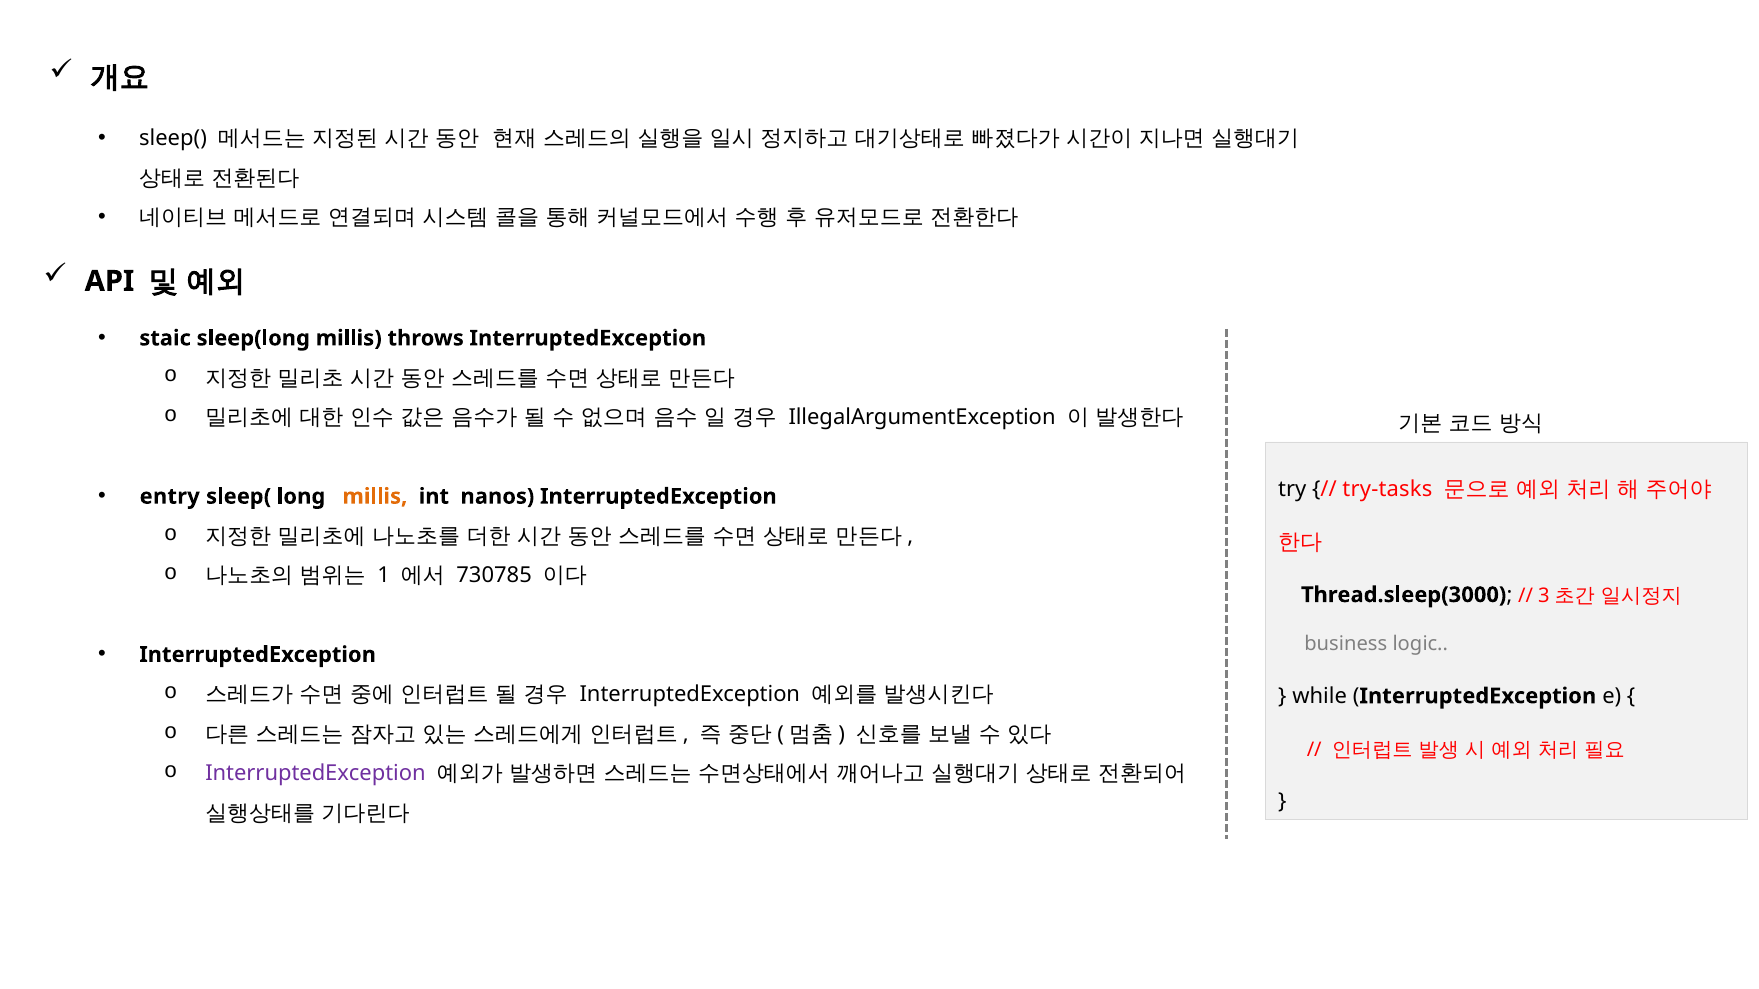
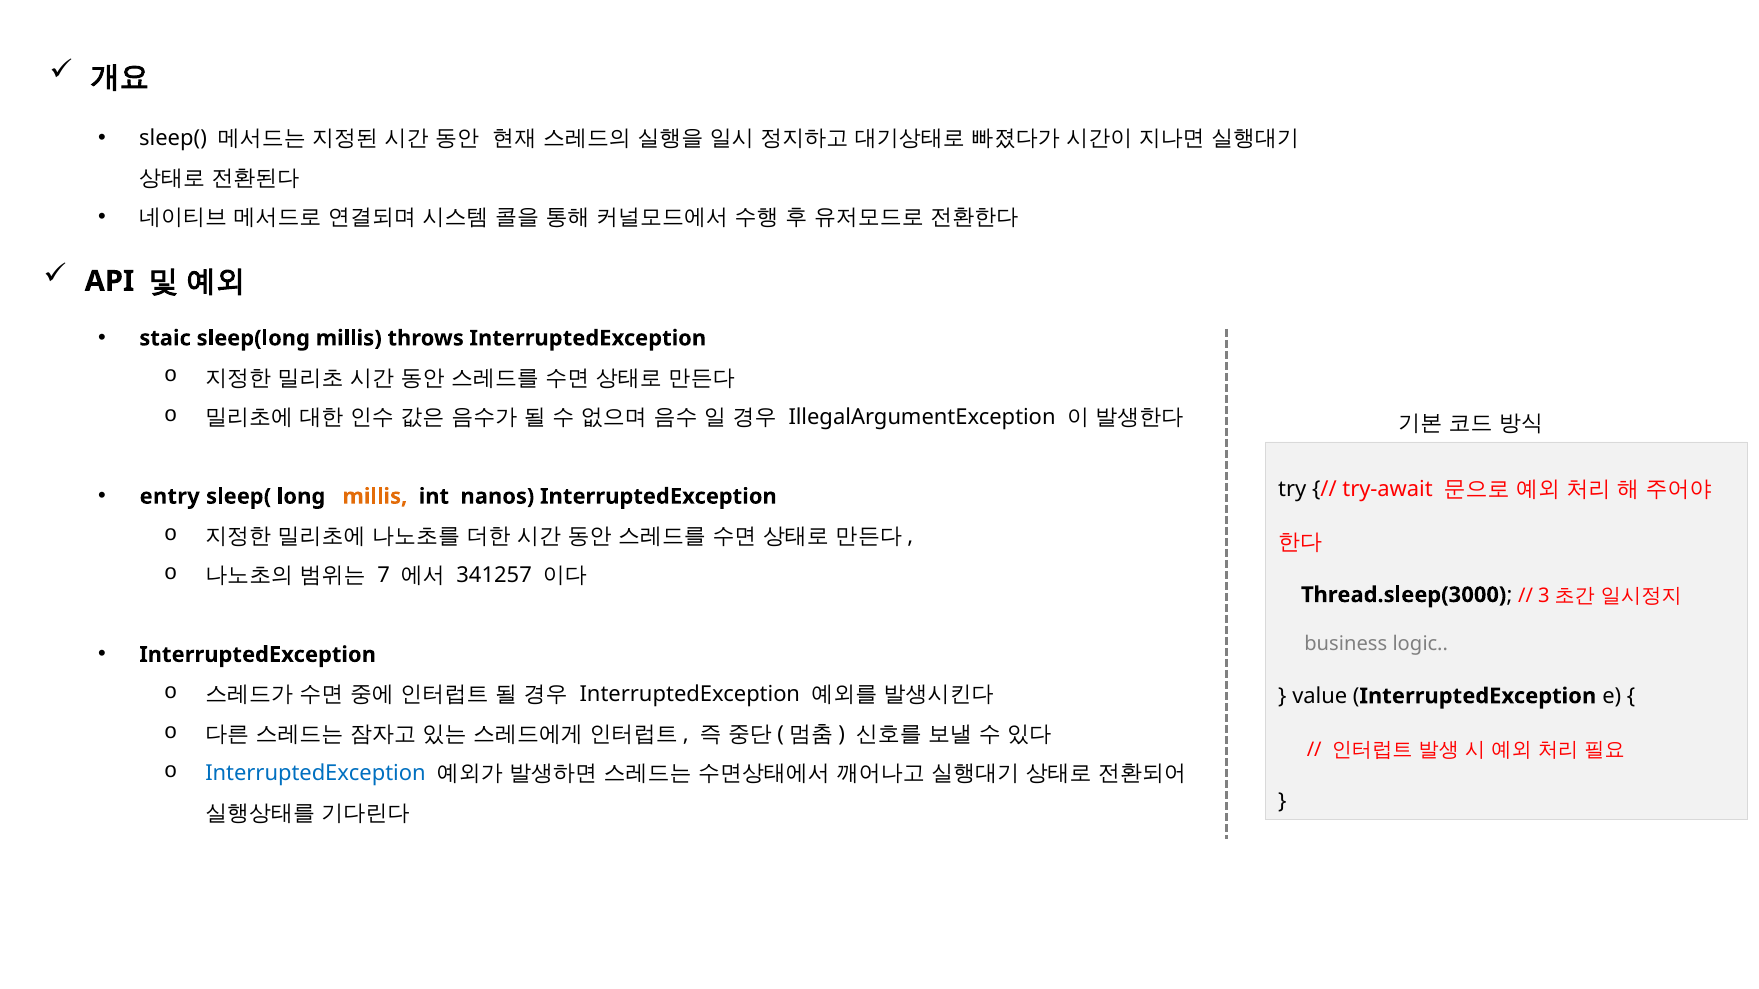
try-tasks: try-tasks -> try-await (1388, 490)
1: 1 -> 7 (384, 576)
730785: 730785 -> 341257 (494, 576)
while: while -> value (1320, 696)
InterruptedException colour: purple -> blue (315, 774)
